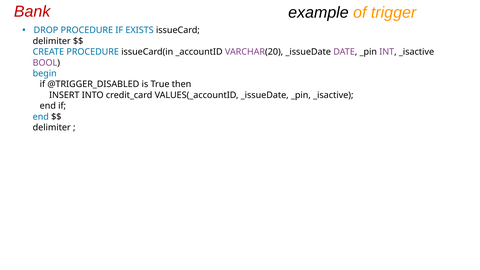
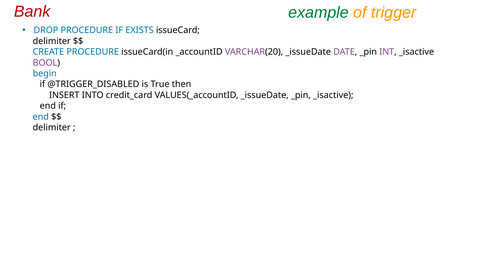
example colour: black -> green (318, 12)
